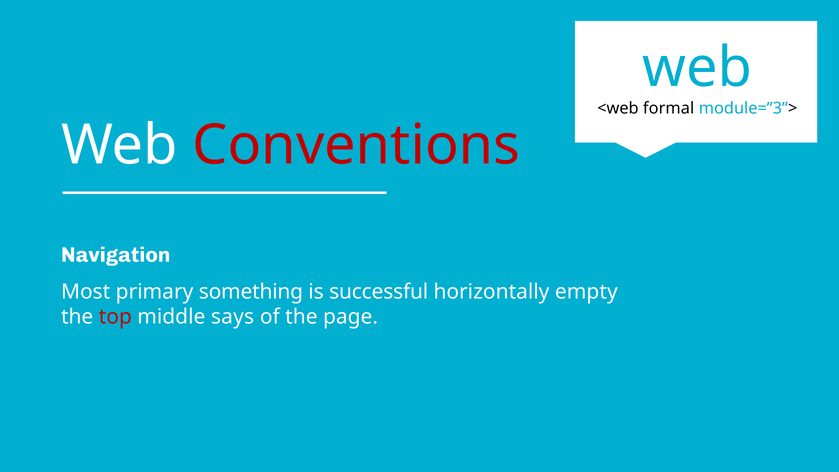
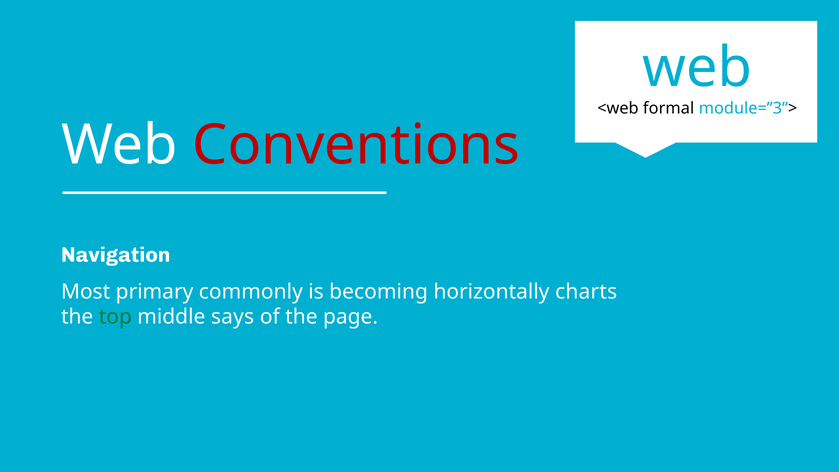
something: something -> commonly (251, 292)
successful: successful -> becoming (379, 292)
empty: empty -> charts (586, 292)
top colour: red -> green (115, 317)
